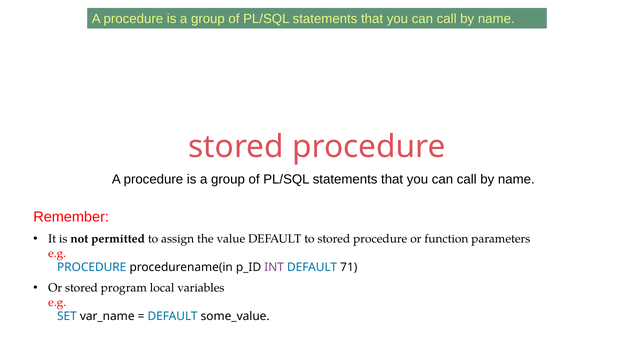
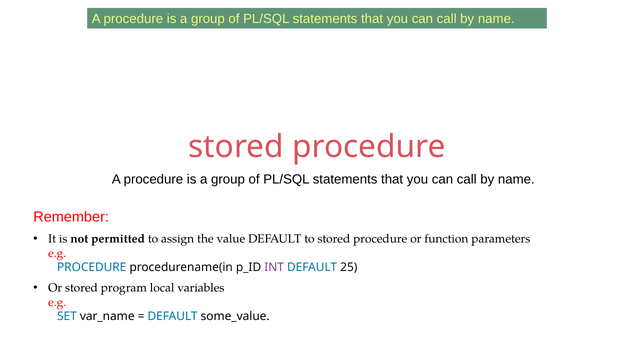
71: 71 -> 25 (349, 267)
